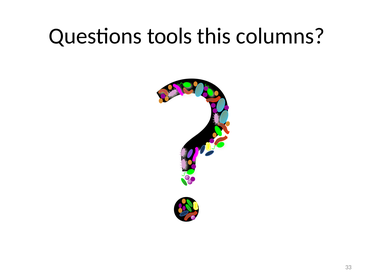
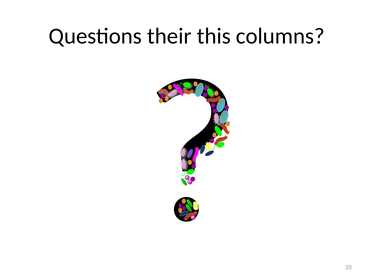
tools: tools -> their (169, 36)
